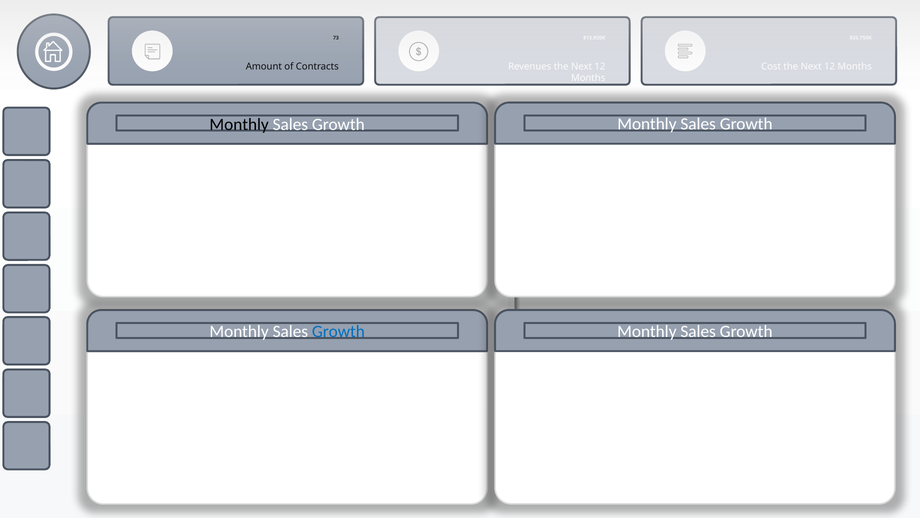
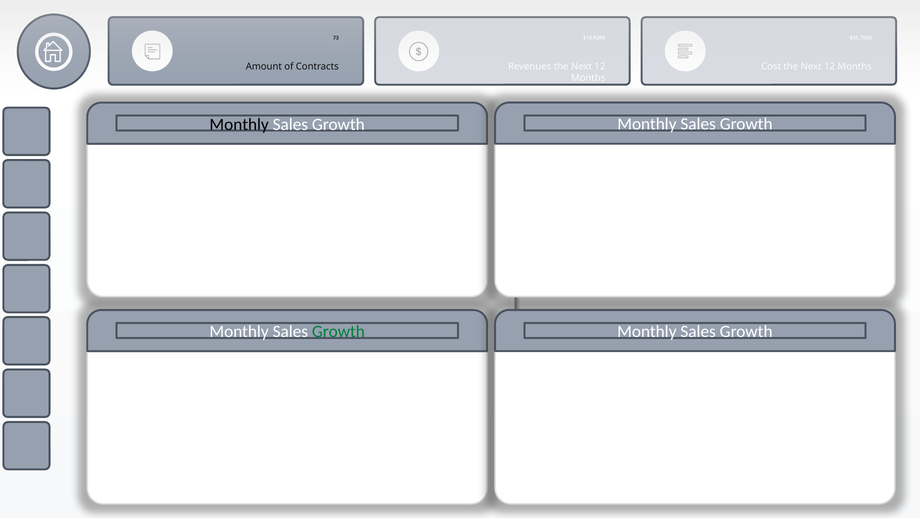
Growth colour: blue -> green (338, 331)
